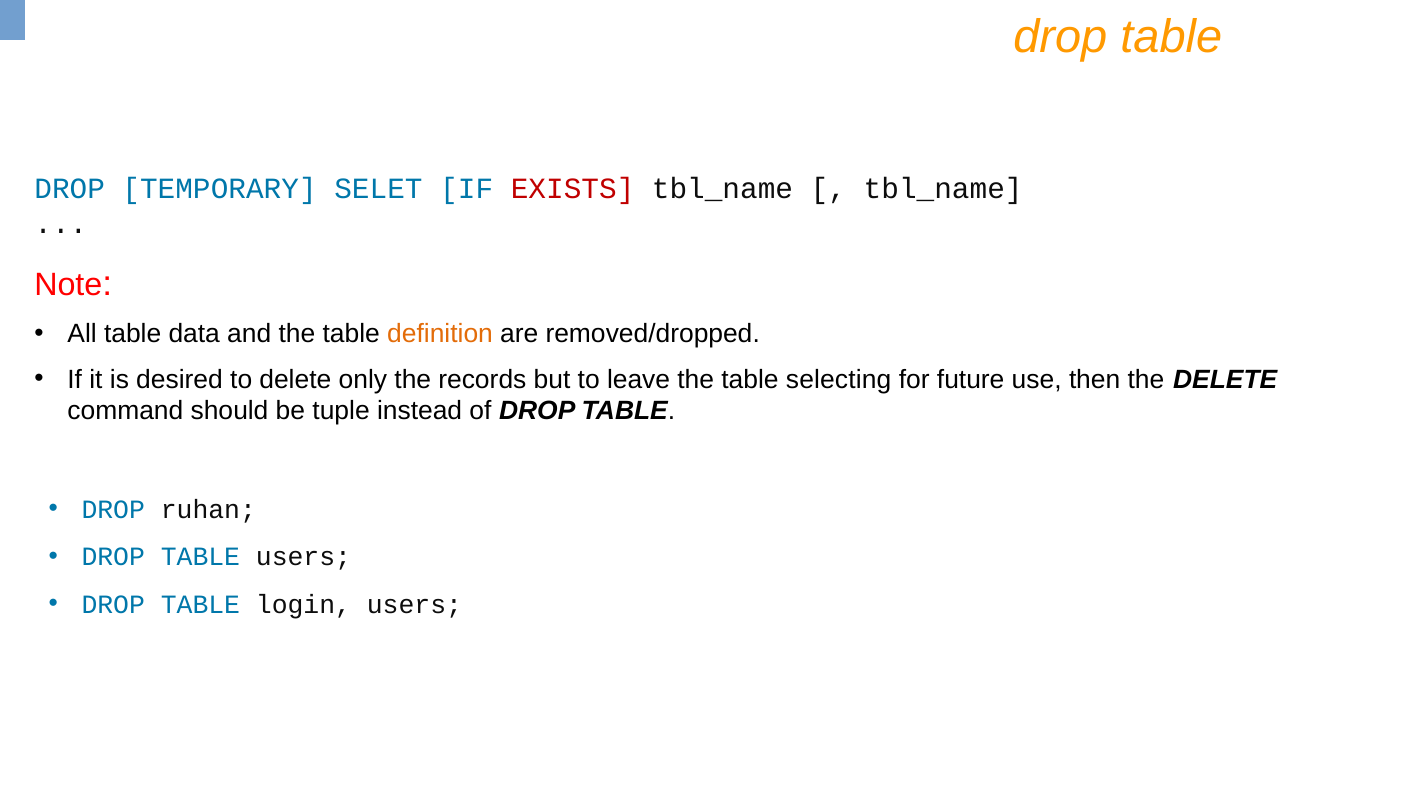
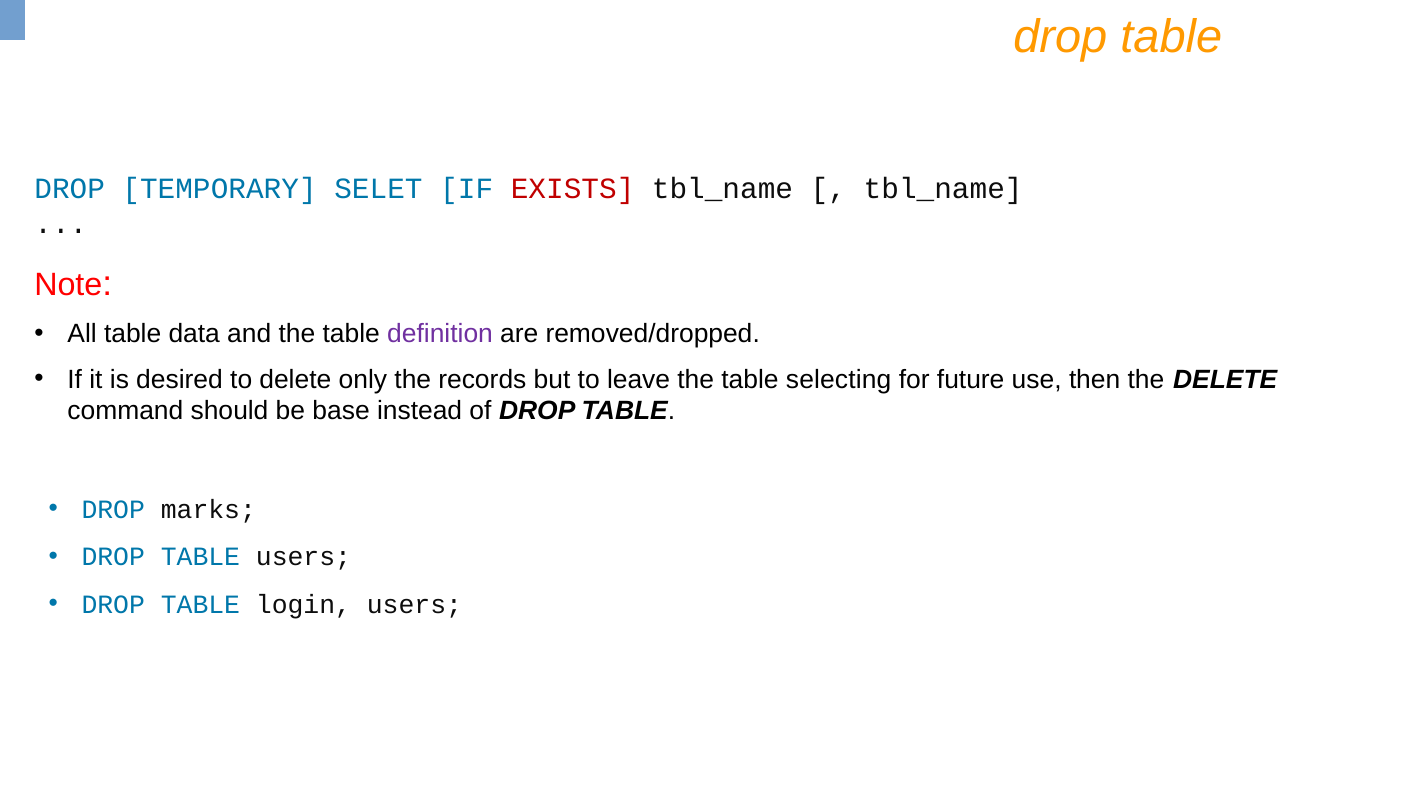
definition colour: orange -> purple (440, 334)
tuple: tuple -> base (341, 411)
ruhan: ruhan -> marks (208, 510)
